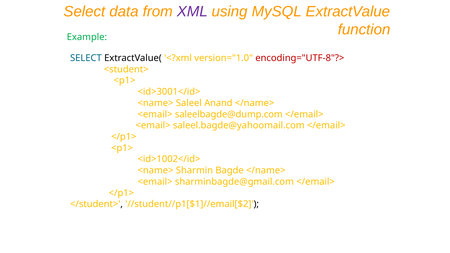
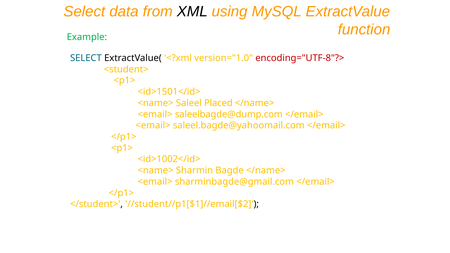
XML colour: purple -> black (192, 12)
<id>3001</id>: <id>3001</id> -> <id>1501</id> (169, 92)
Anand: Anand -> Placed (218, 103)
